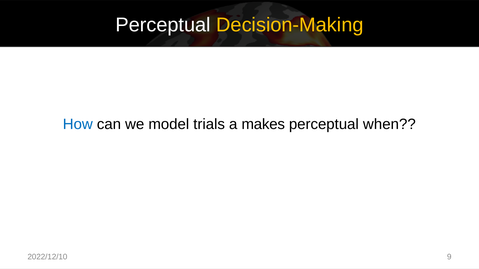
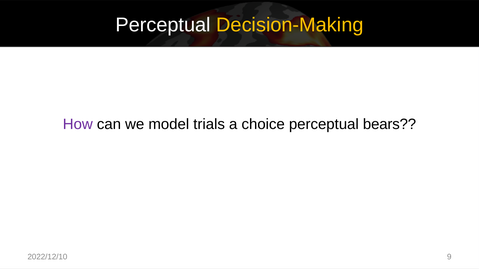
How colour: blue -> purple (78, 124)
makes: makes -> choice (263, 124)
when: when -> bears (389, 124)
